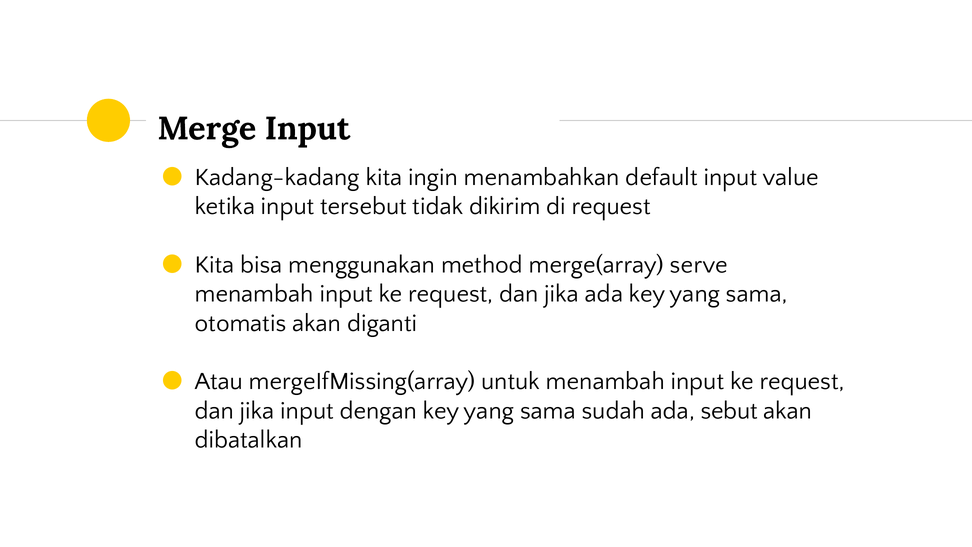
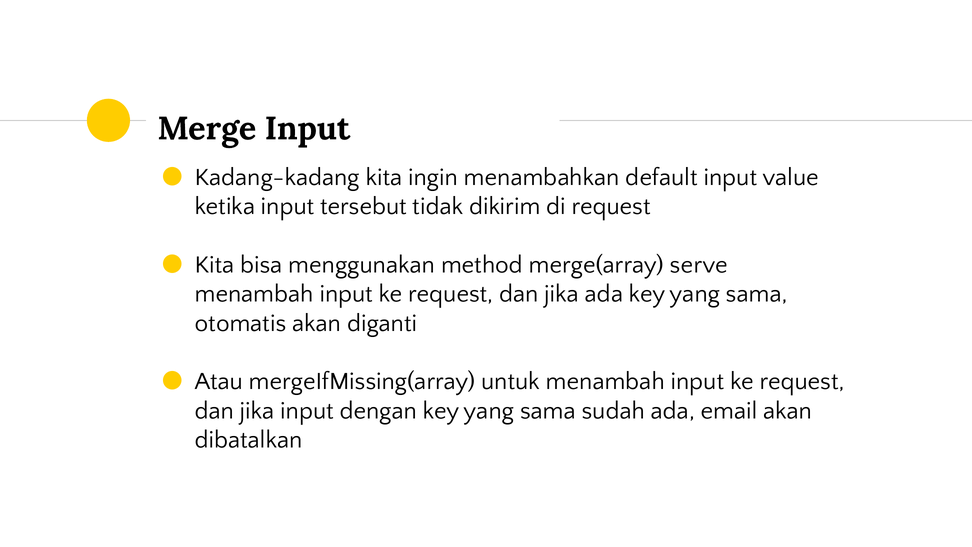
sebut: sebut -> email (729, 410)
